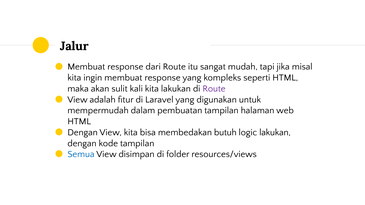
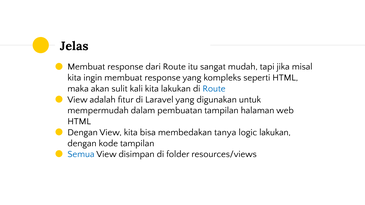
Jalur: Jalur -> Jelas (74, 46)
Route colour: purple -> blue (214, 89)
butuh: butuh -> tanya (225, 133)
